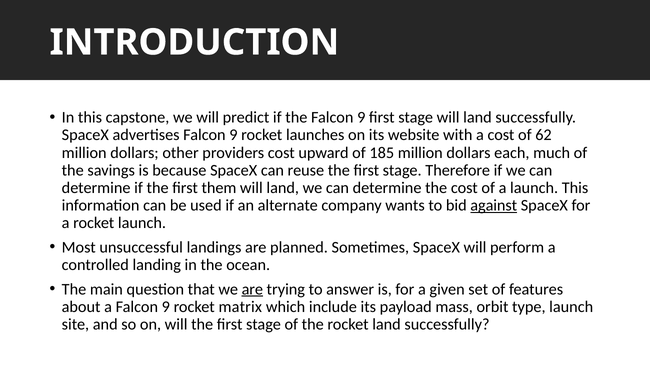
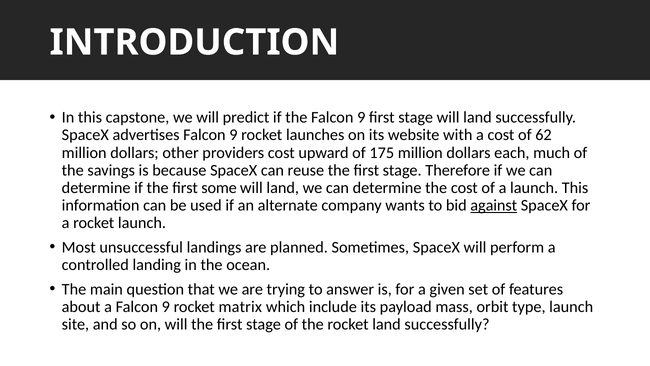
185: 185 -> 175 (382, 153)
them: them -> some (219, 188)
are underline: present -> none (252, 289)
